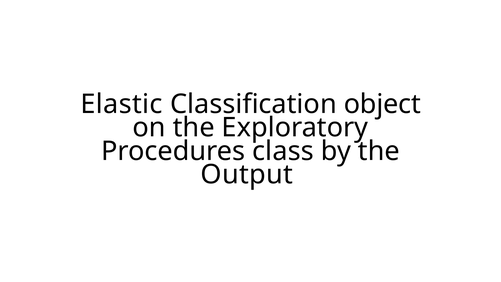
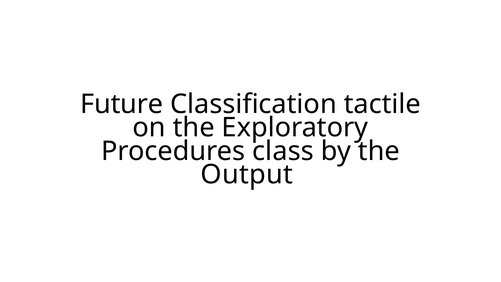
Elastic: Elastic -> Future (122, 104)
object: object -> tactile (382, 104)
